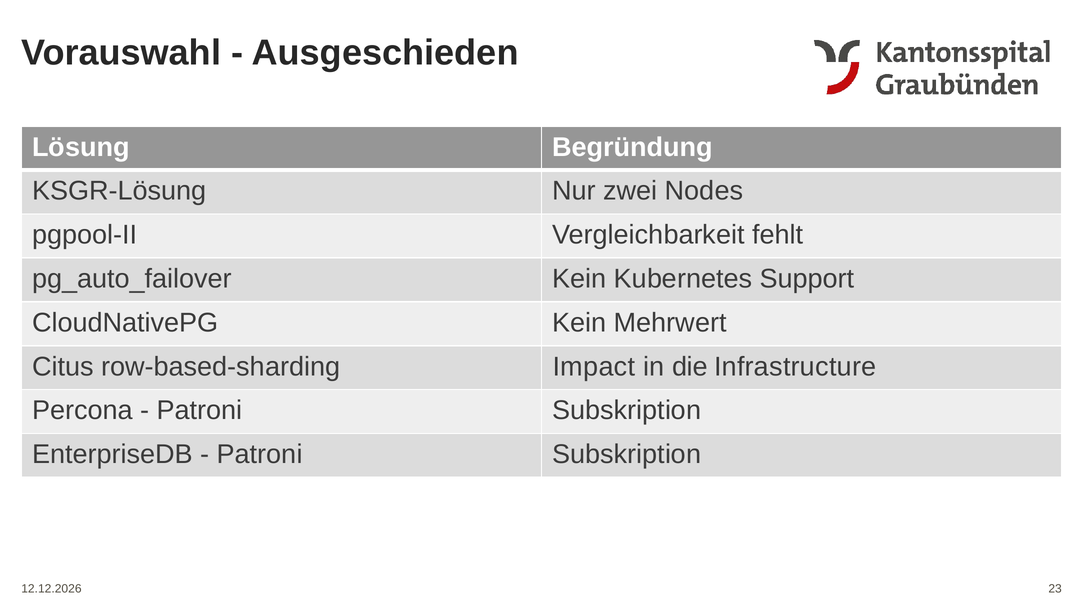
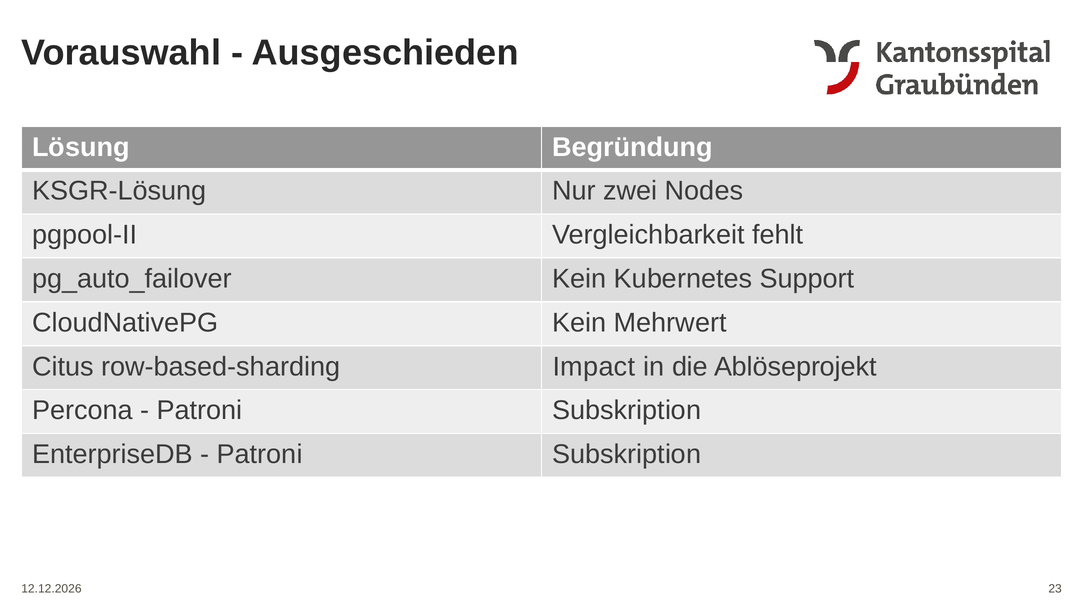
Infrastructure: Infrastructure -> Ablöseprojekt (795, 367)
